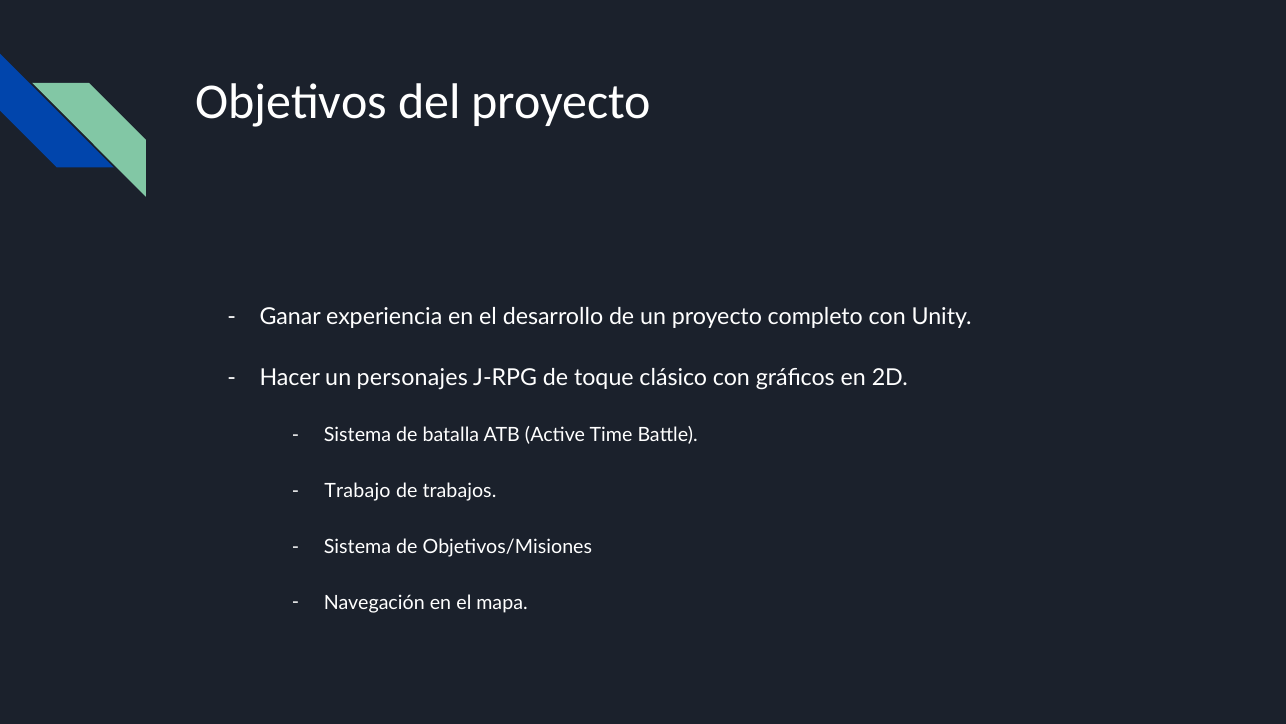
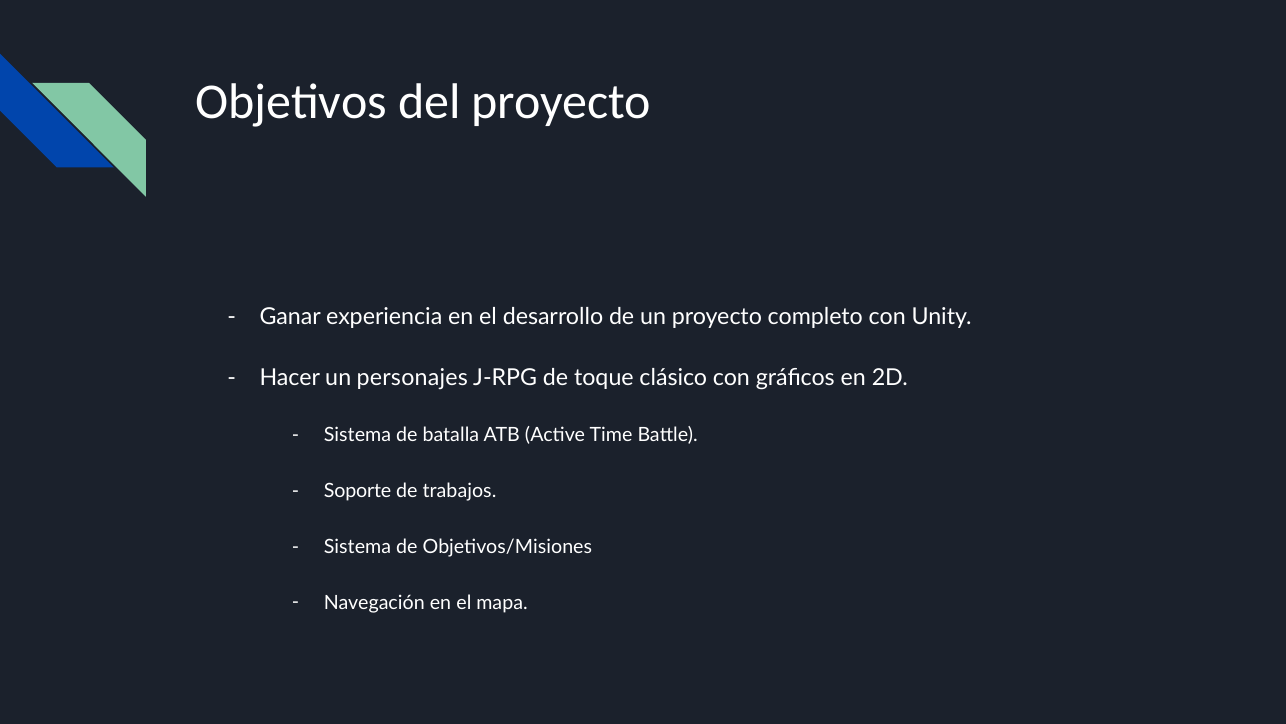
Trabajo: Trabajo -> Soporte (358, 491)
